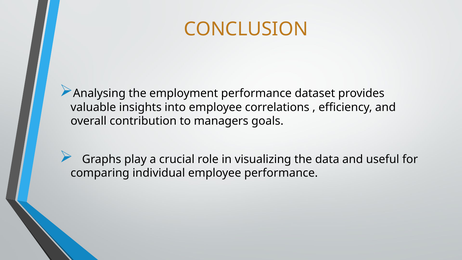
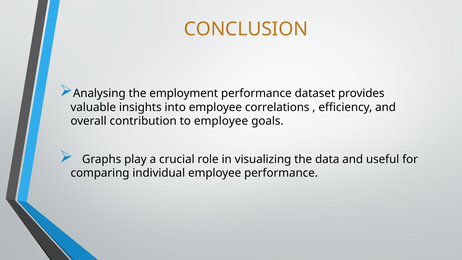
to managers: managers -> employee (221, 121)
